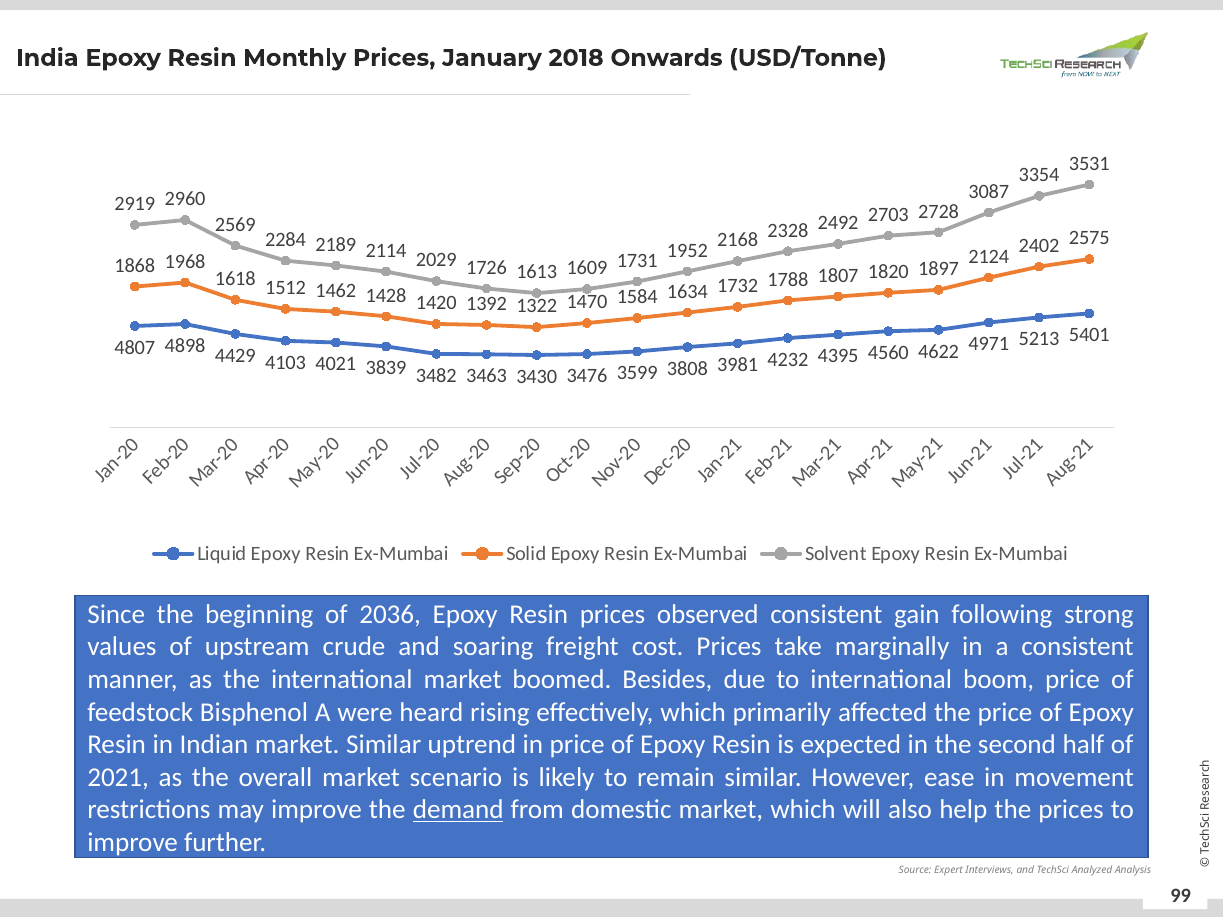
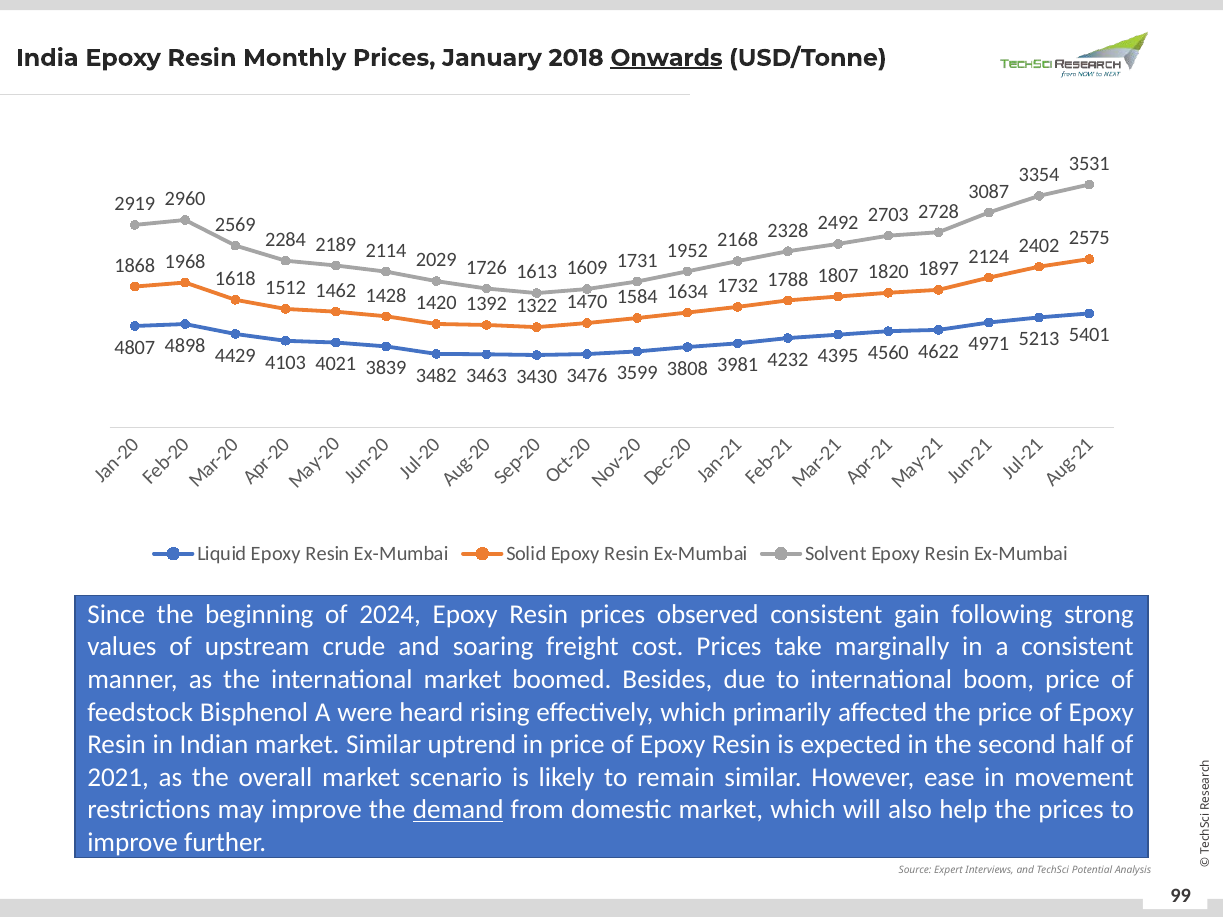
Onwards underline: none -> present (666, 58)
2036: 2036 -> 2024 (390, 615)
Analyzed: Analyzed -> Potential (1092, 871)
